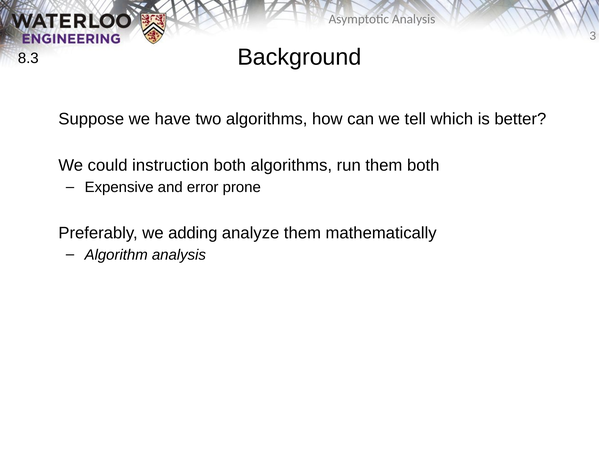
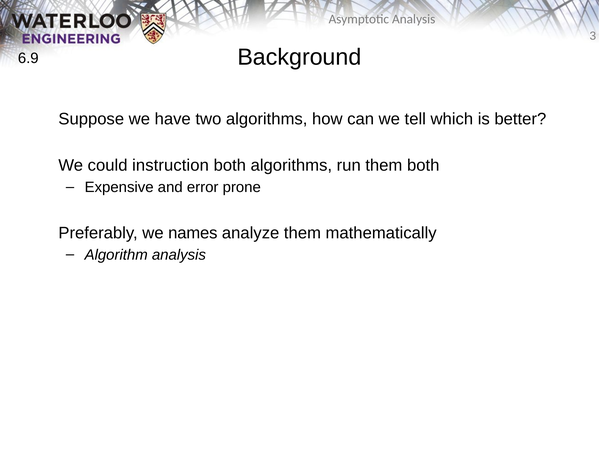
8.3: 8.3 -> 6.9 (28, 58)
adding: adding -> names (193, 233)
